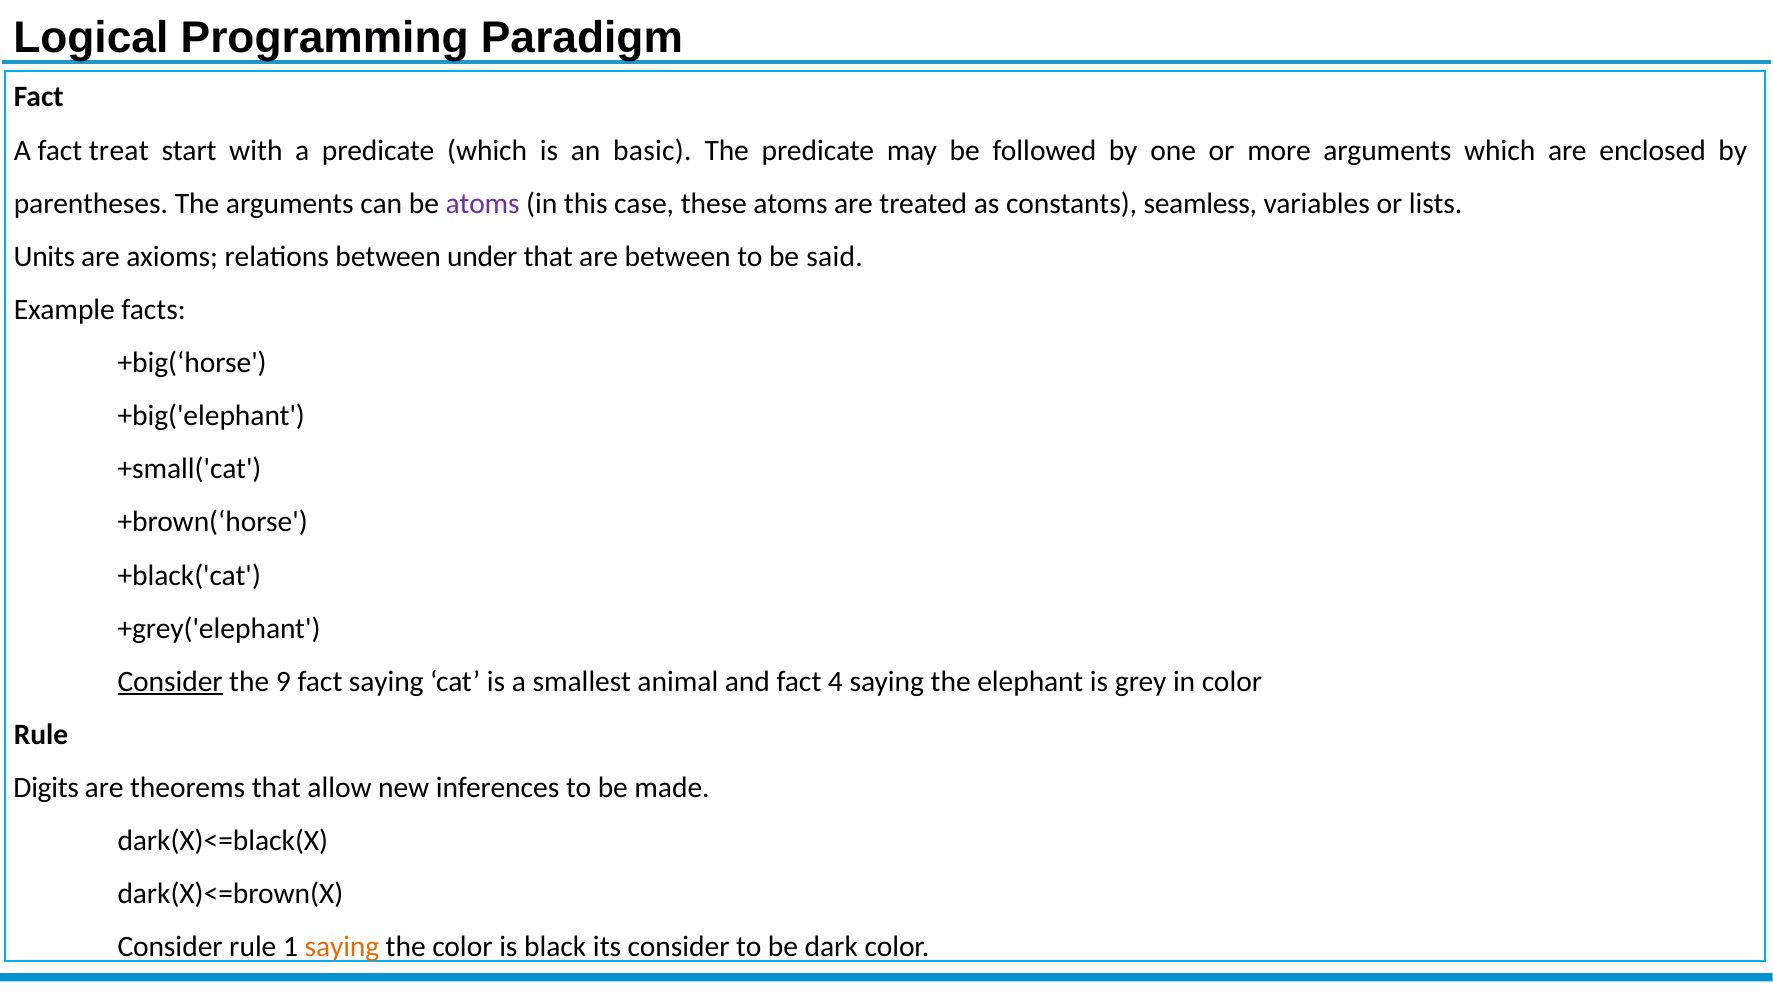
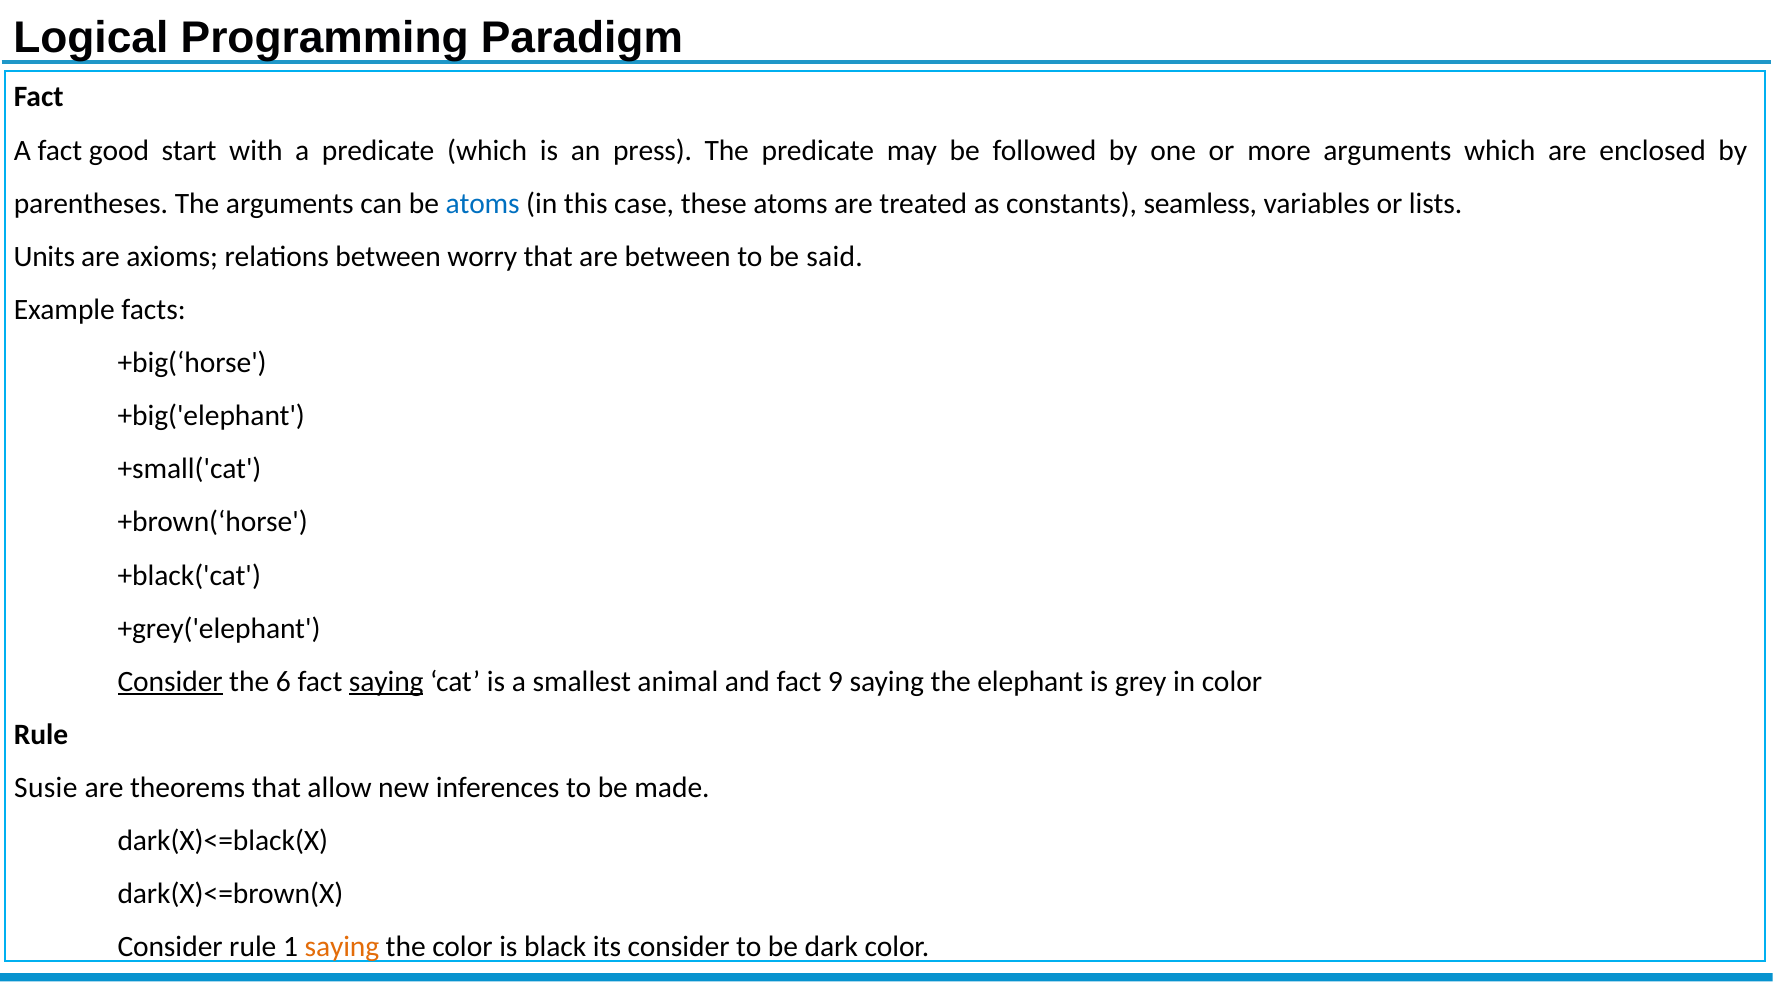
treat: treat -> good (119, 150)
basic: basic -> press (653, 150)
atoms colour: purple -> blue (483, 203)
under: under -> worry (482, 257)
9: 9 -> 6 (283, 682)
saying underline: none -> present (386, 682)
4: 4 -> 9 (835, 682)
Digits: Digits -> Susie (46, 788)
